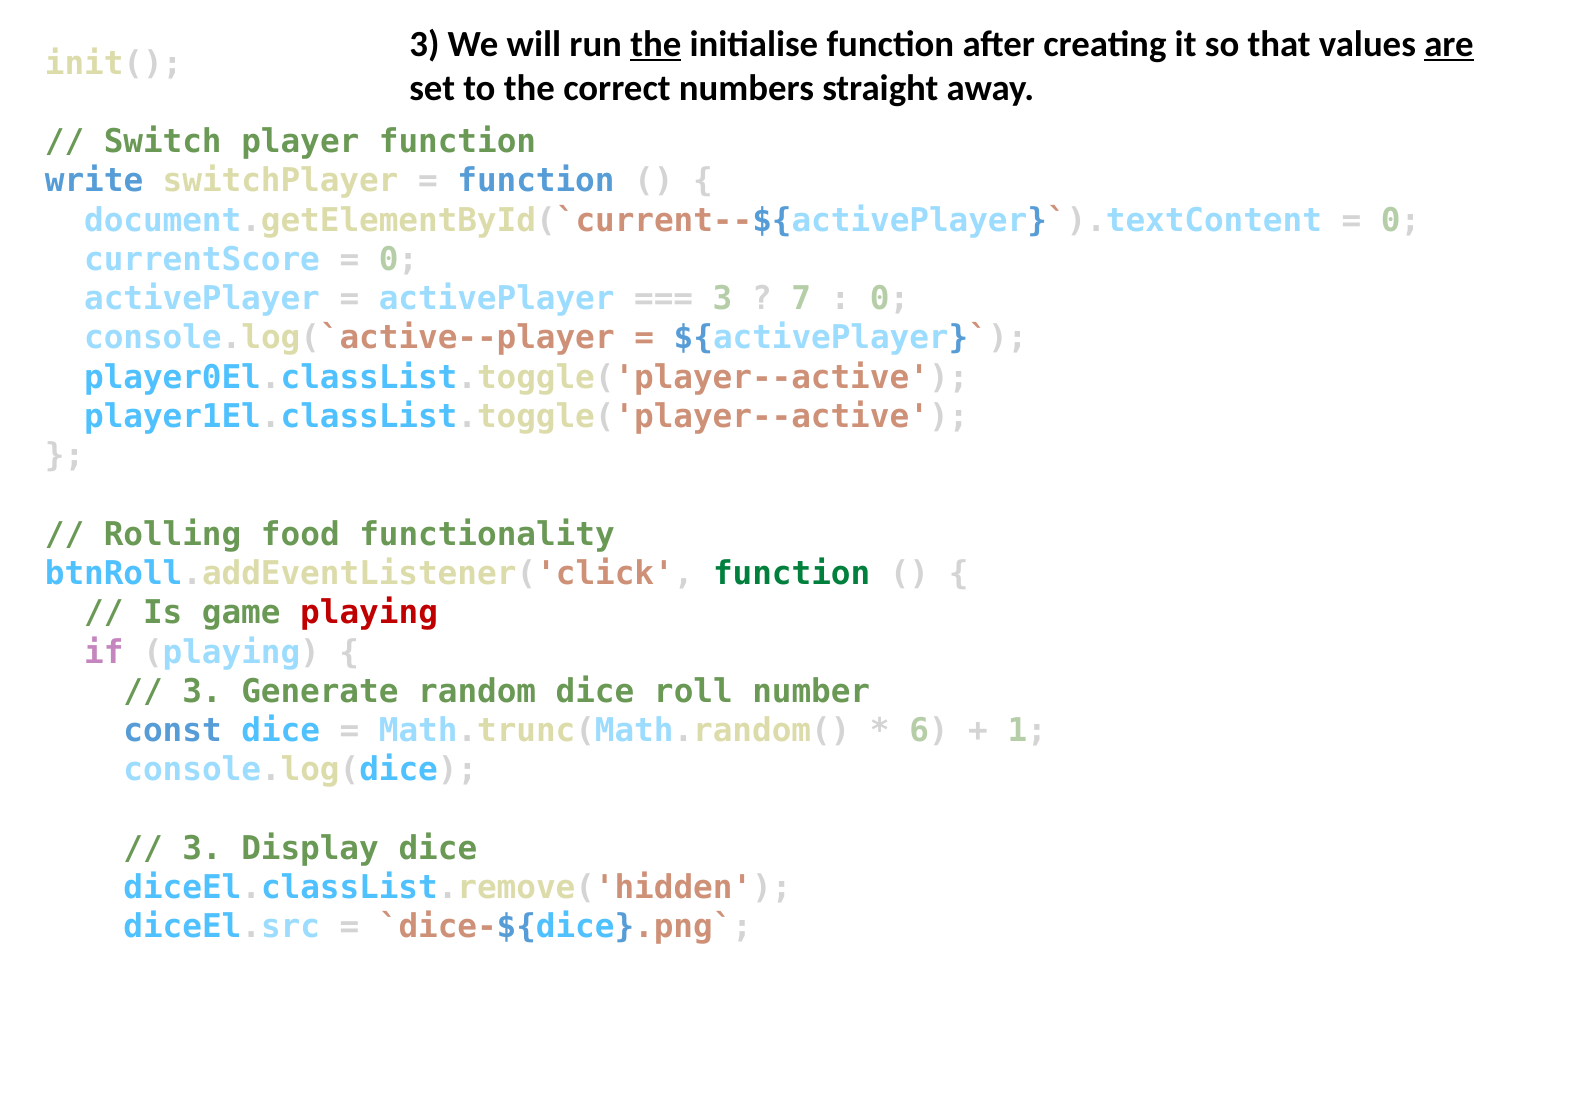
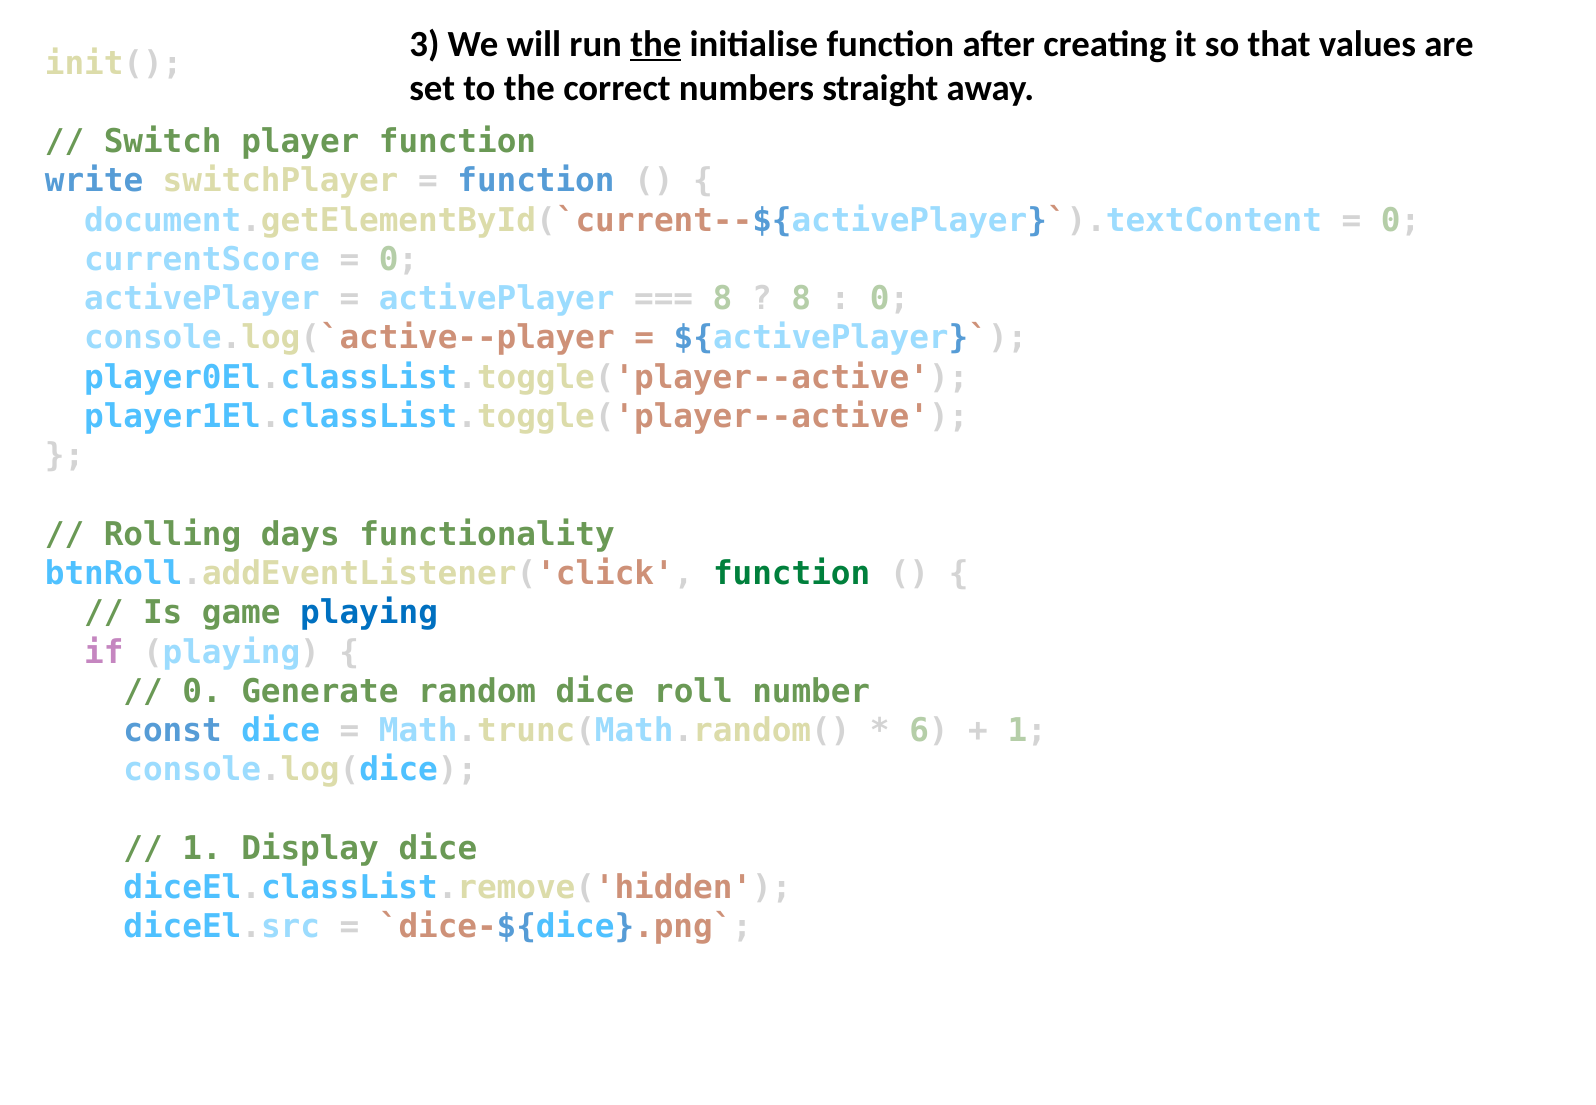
are underline: present -> none (1449, 44)
3: 3 -> 8 (723, 299)
7: 7 -> 8 (801, 299)
food: food -> days (300, 534)
playing colour: red -> blue (369, 613)
3: 3 -> 0 (202, 691)
3: 3 -> 1 (202, 849)
